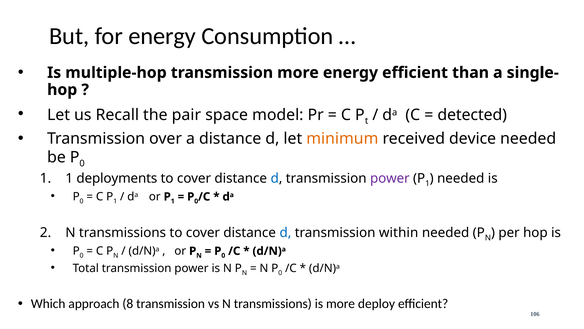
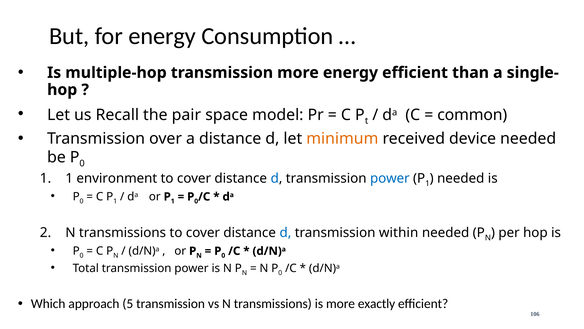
detected: detected -> common (472, 115)
deployments: deployments -> environment (117, 178)
power colour: purple -> blue (390, 178)
8: 8 -> 5 (128, 303)
deploy: deploy -> exactly (377, 303)
